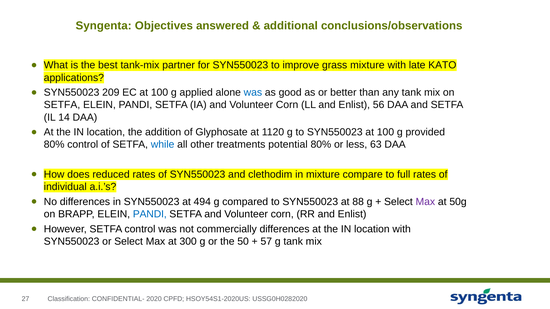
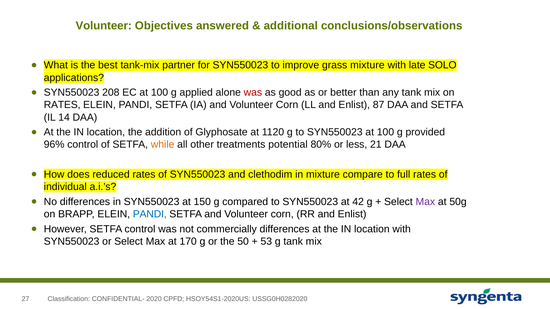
Syngenta: Syngenta -> Volunteer (104, 26)
KATO: KATO -> SOLO (442, 65)
209: 209 -> 208 (111, 93)
was colour: blue -> red (253, 93)
SETFA: SETFA -> RATES (62, 105)
56: 56 -> 87 (379, 105)
80%: 80% -> 96% (54, 145)
while colour: blue -> orange (163, 145)
63: 63 -> 21 (376, 145)
494: 494 -> 150 (202, 202)
88: 88 -> 42 (358, 202)
300: 300 -> 170 (188, 242)
57: 57 -> 53 (266, 242)
